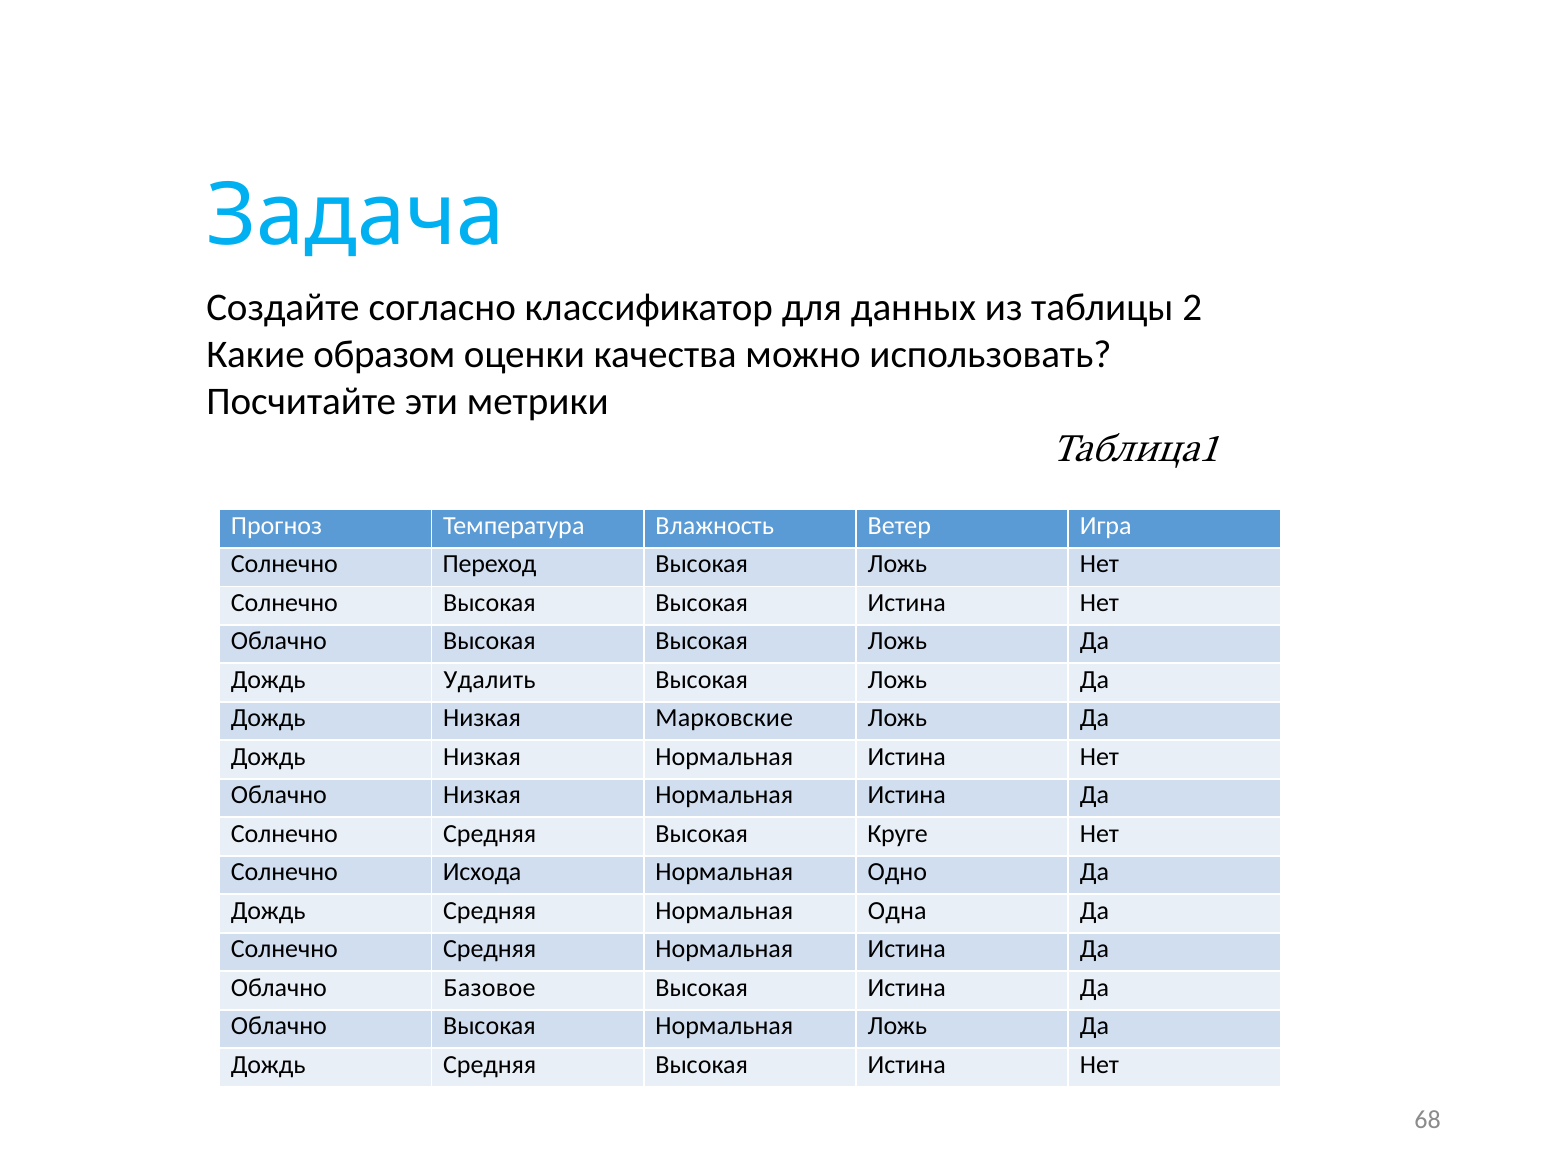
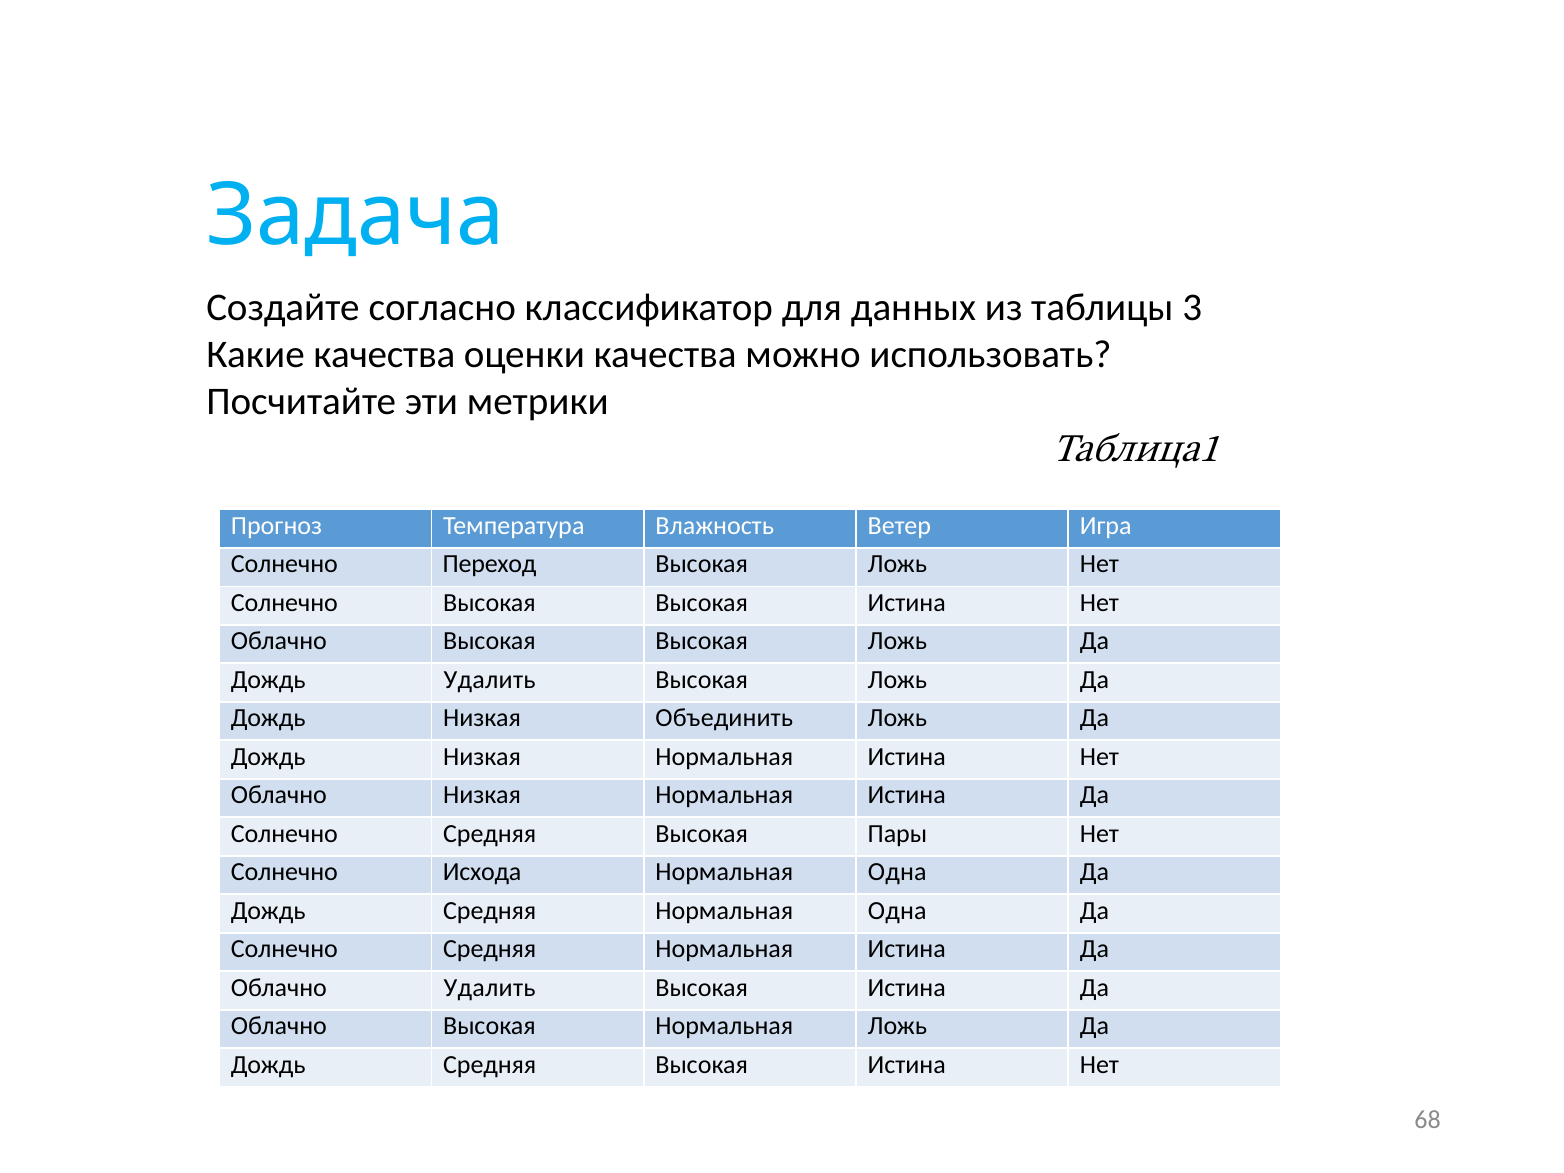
2: 2 -> 3 (1192, 307)
Какие образом: образом -> качества (384, 354)
Марковские: Марковские -> Объединить (724, 718)
Круге: Круге -> Пары (897, 834)
Одно: Одно -> Одна (897, 872)
Облачно Базовое: Базовое -> Удалить (490, 987)
